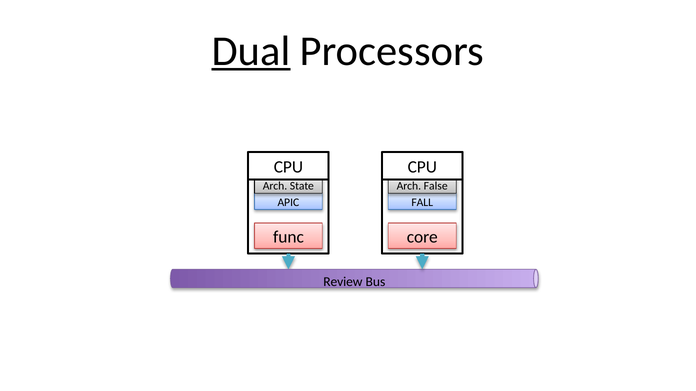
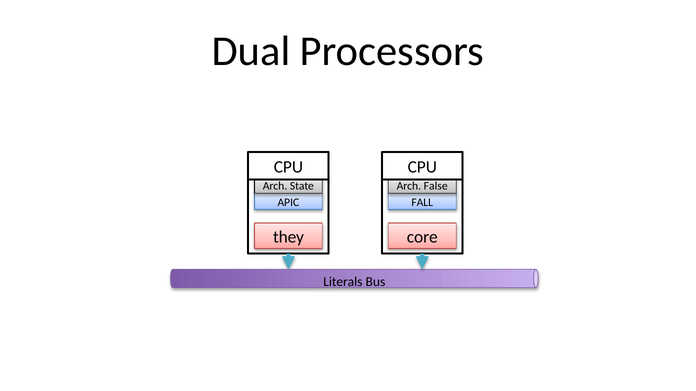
Dual underline: present -> none (251, 51)
func: func -> they (288, 237)
Review: Review -> Literals (343, 282)
